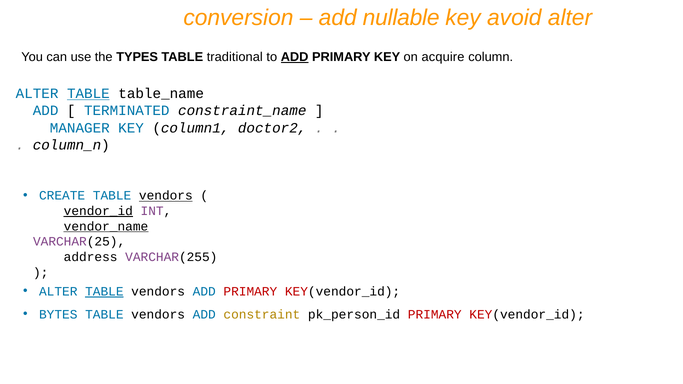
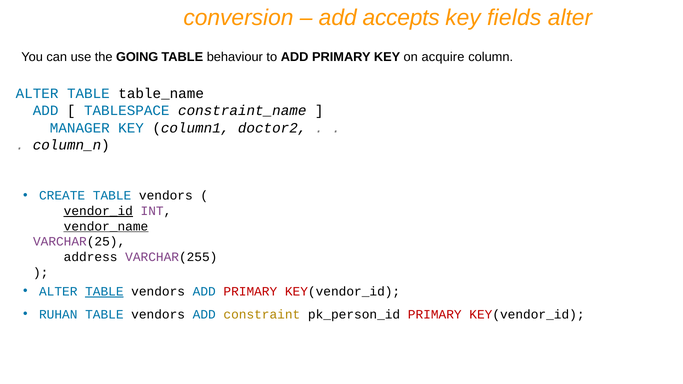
nullable: nullable -> accepts (401, 18)
avoid: avoid -> fields (514, 18)
TYPES: TYPES -> GOING (137, 57)
traditional: traditional -> behaviour (235, 57)
ADD underline: present -> none (295, 57)
TABLE underline: present -> none (88, 94)
TERMINATED: TERMINATED -> TABLESPACE (127, 111)
vendors underline: present -> none (166, 196)
BYTES: BYTES -> RUHAN (58, 315)
